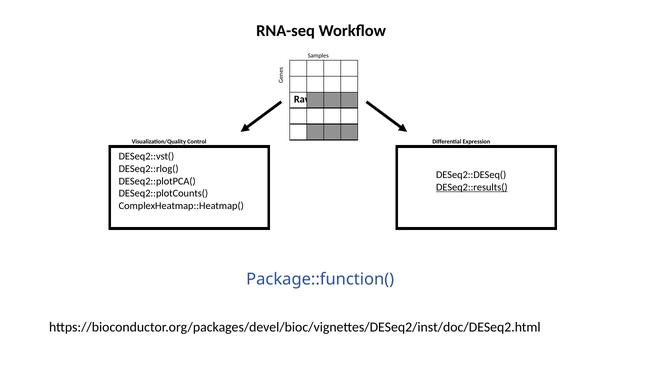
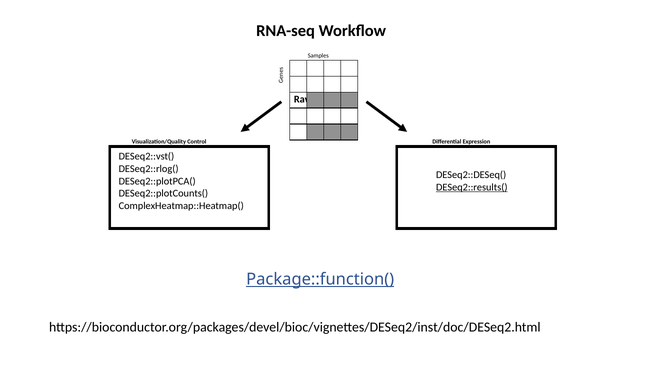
Package::function( underline: none -> present (320, 279)
